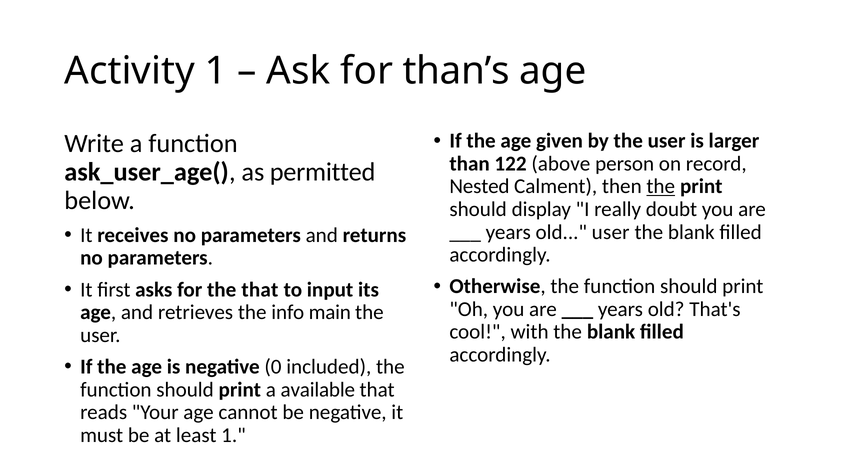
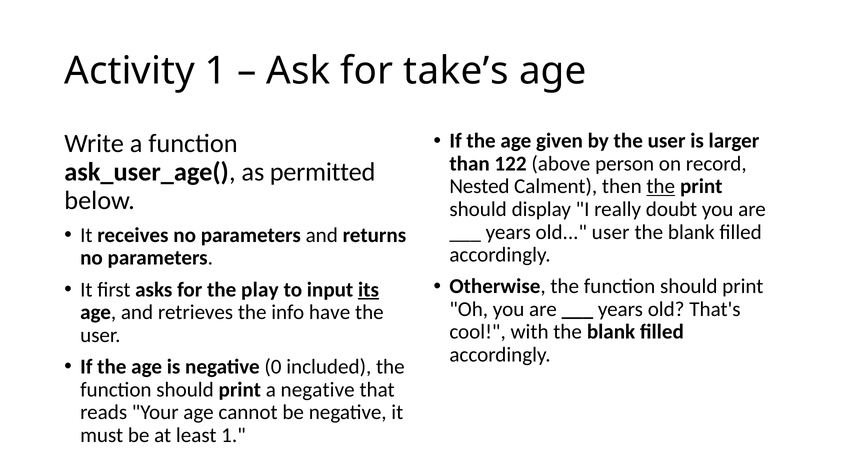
than’s: than’s -> take’s (456, 71)
the that: that -> play (260, 289)
its underline: none -> present (369, 289)
main: main -> have (330, 312)
a available: available -> negative (318, 389)
